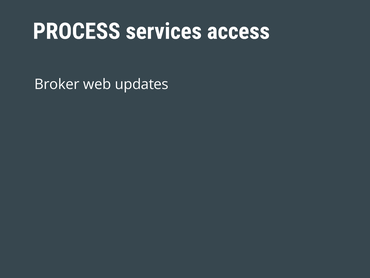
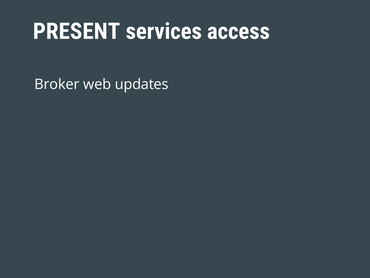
PROCESS: PROCESS -> PRESENT (77, 31)
